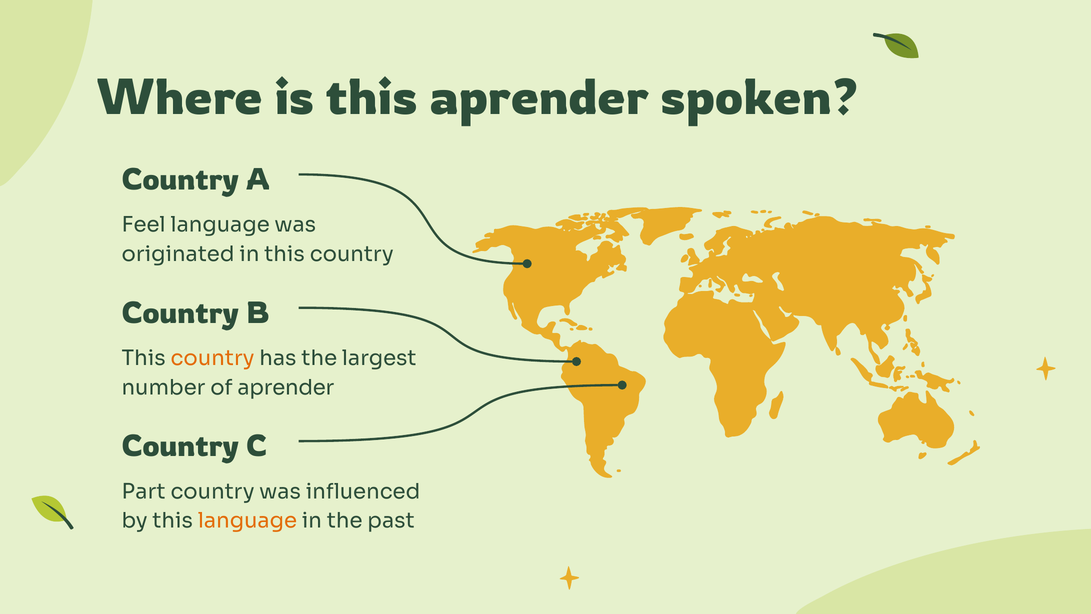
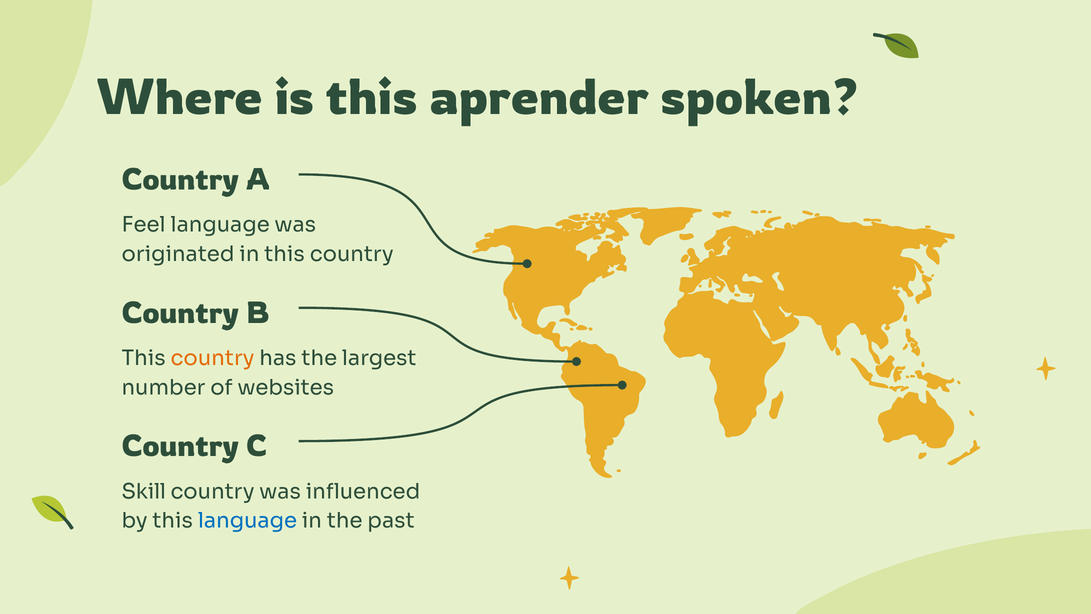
of aprender: aprender -> websites (286, 387)
Part: Part -> Skill (144, 491)
language colour: orange -> blue (247, 521)
